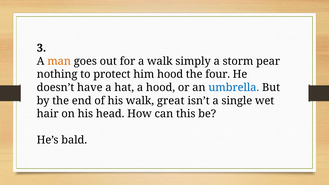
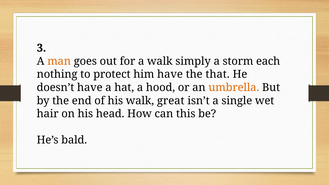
pear: pear -> each (268, 61)
him hood: hood -> have (170, 74)
four: four -> that (218, 74)
umbrella colour: blue -> orange (234, 88)
